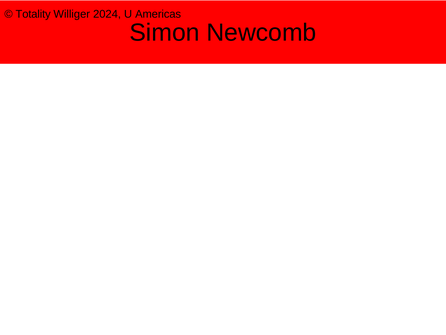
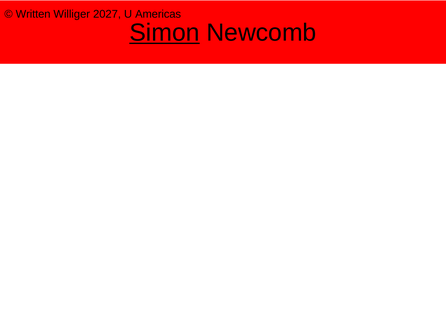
Totality: Totality -> Written (33, 14)
2024: 2024 -> 2027 (107, 14)
Simon underline: none -> present (165, 33)
